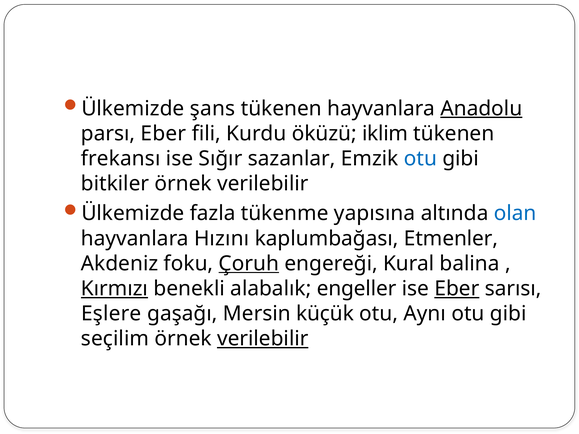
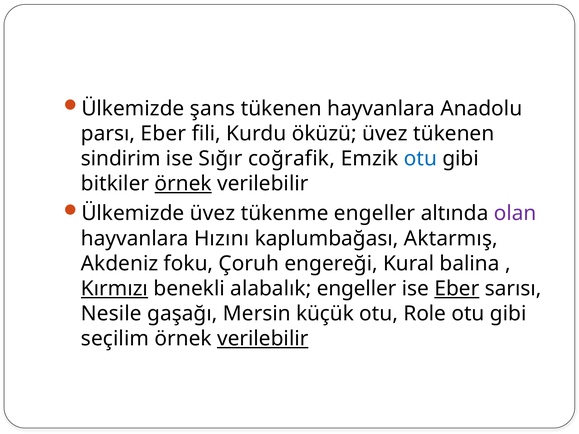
Anadolu underline: present -> none (481, 109)
öküzü iklim: iklim -> üvez (385, 134)
frekansı: frekansı -> sindirim (121, 159)
sazanlar: sazanlar -> coğrafik (291, 159)
örnek underline: none -> present (183, 184)
Ülkemizde fazla: fazla -> üvez (213, 214)
tükenme yapısına: yapısına -> engeller (375, 214)
olan colour: blue -> purple (515, 214)
Etmenler: Etmenler -> Aktarmış (451, 239)
Çoruh underline: present -> none (249, 264)
Eşlere: Eşlere -> Nesile (111, 314)
Aynı: Aynı -> Role (425, 314)
